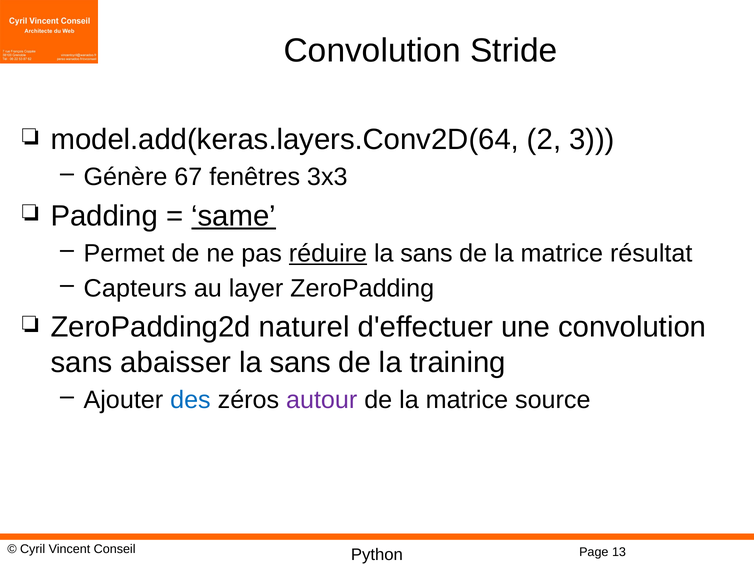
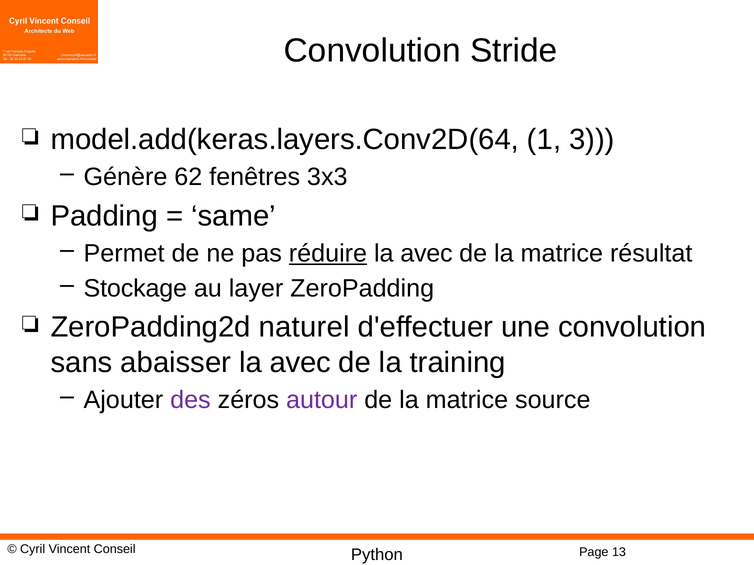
2: 2 -> 1 (544, 140)
67: 67 -> 62 (188, 177)
same underline: present -> none (234, 216)
sans: sans -> avec (426, 254)
Capteurs: Capteurs -> Stockage (135, 289)
abaisser la sans: sans -> avec (300, 363)
des colour: blue -> purple (190, 400)
